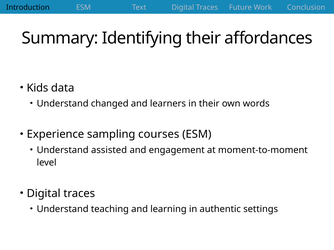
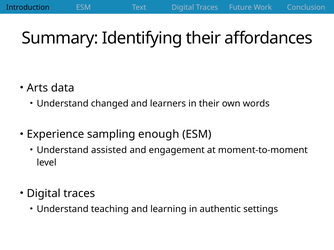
Kids: Kids -> Arts (37, 88)
courses: courses -> enough (159, 135)
